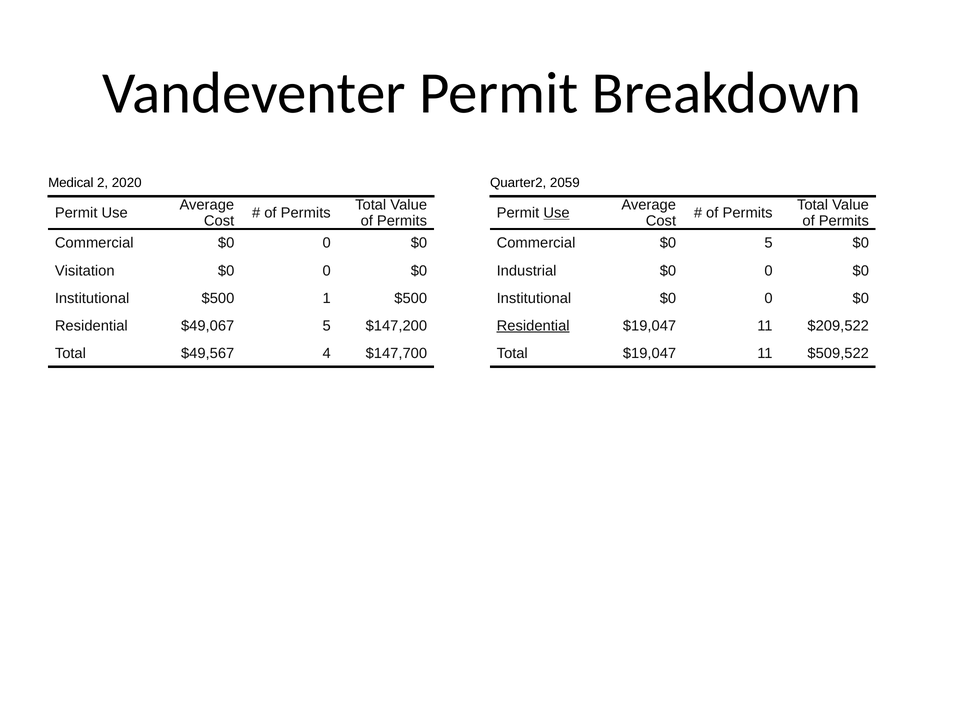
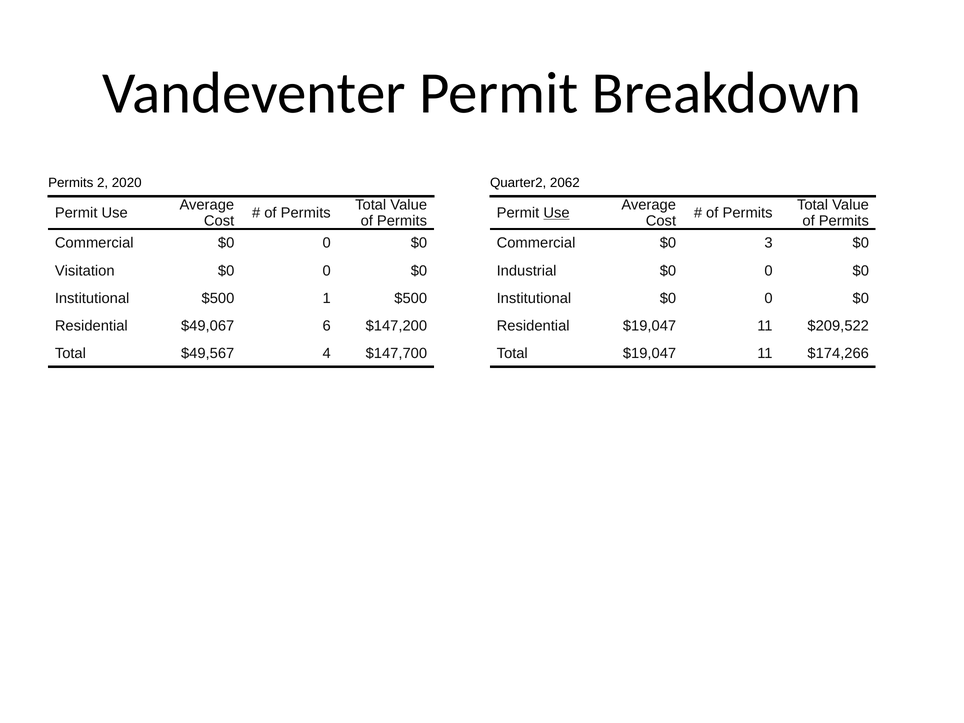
Medical: Medical -> Permits (71, 183)
2059: 2059 -> 2062 (565, 183)
$0 5: 5 -> 3 (769, 243)
$49,067 5: 5 -> 6 (327, 326)
Residential underline: present -> none (533, 326)
$509,522: $509,522 -> $174,266 (838, 353)
